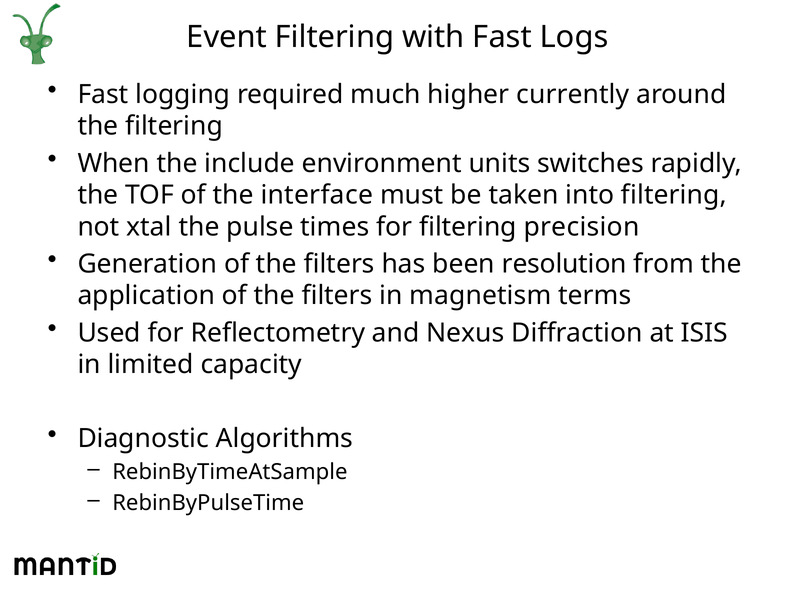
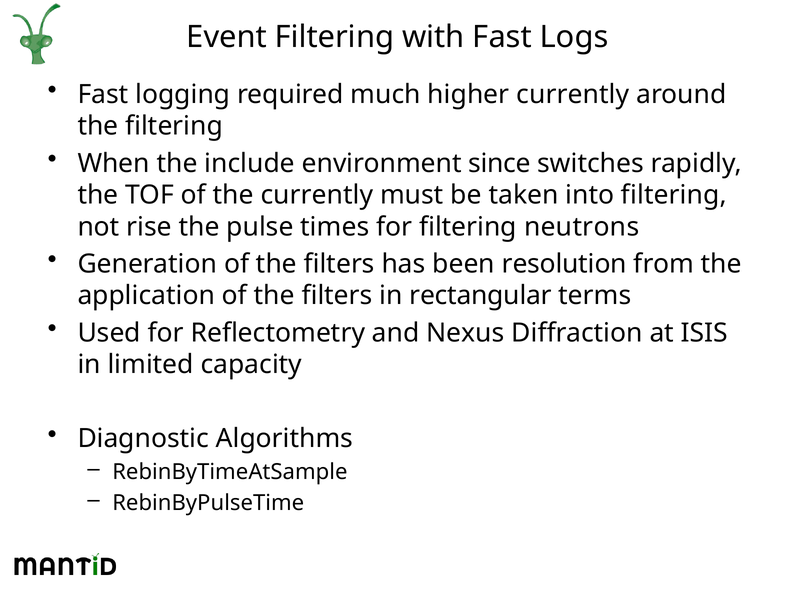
units: units -> since (500, 163)
the interface: interface -> currently (317, 195)
xtal: xtal -> rise (149, 227)
precision: precision -> neutrons (582, 227)
magnetism: magnetism -> rectangular (481, 296)
